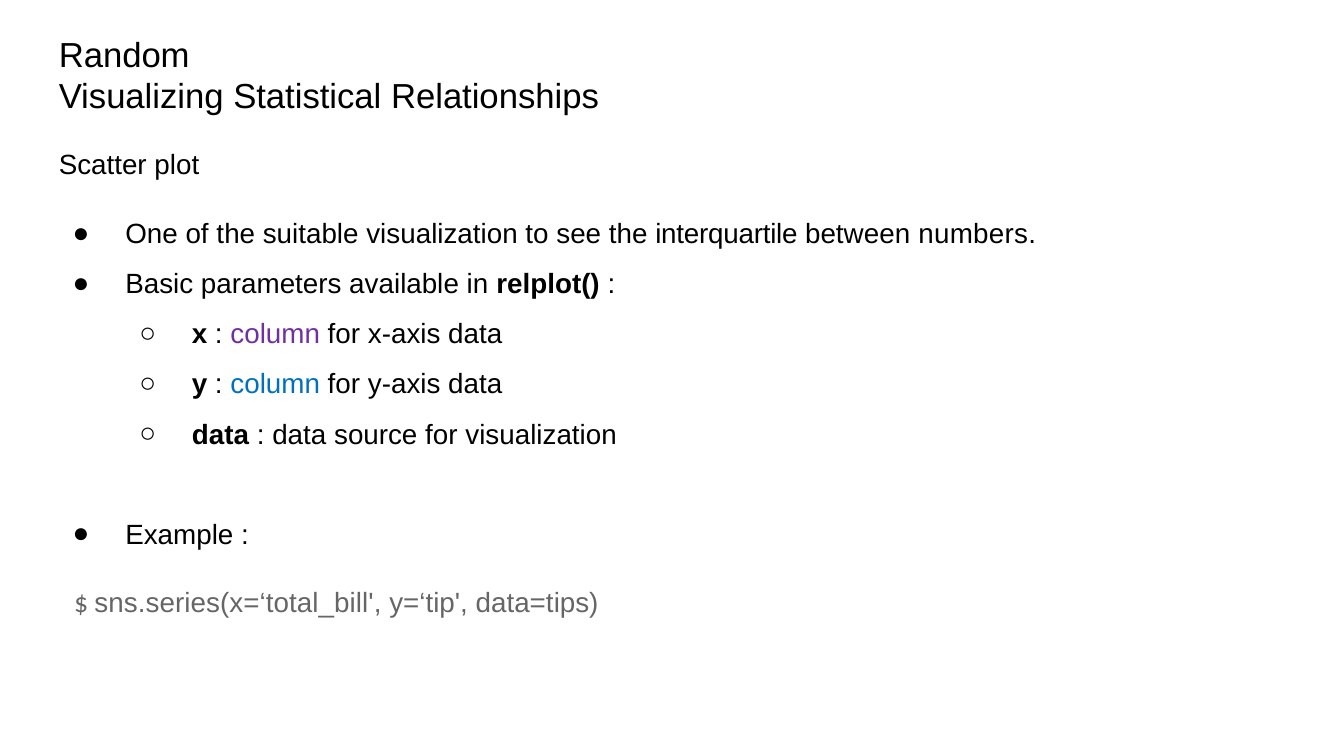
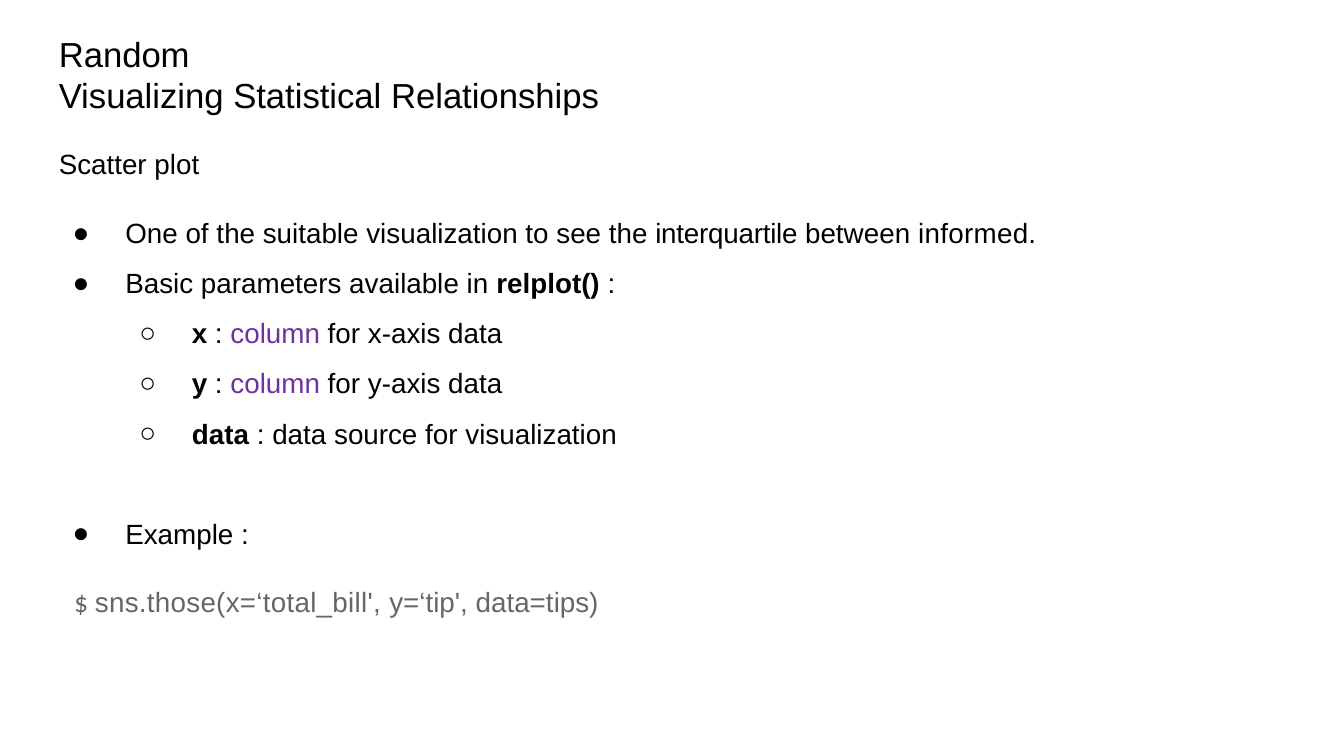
numbers: numbers -> informed (977, 234)
column colour: blue -> purple (275, 385)
sns.series(x=‘total_bill: sns.series(x=‘total_bill -> sns.those(x=‘total_bill (238, 603)
